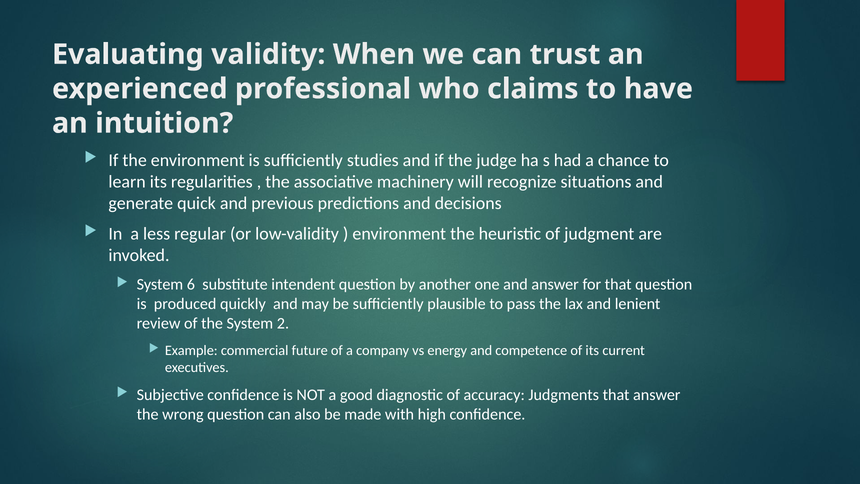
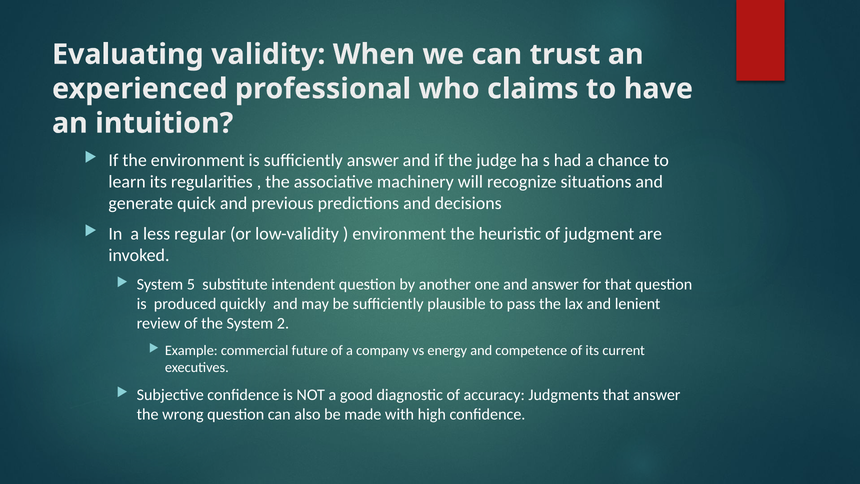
sufficiently studies: studies -> answer (373, 160)
6: 6 -> 5 (191, 284)
